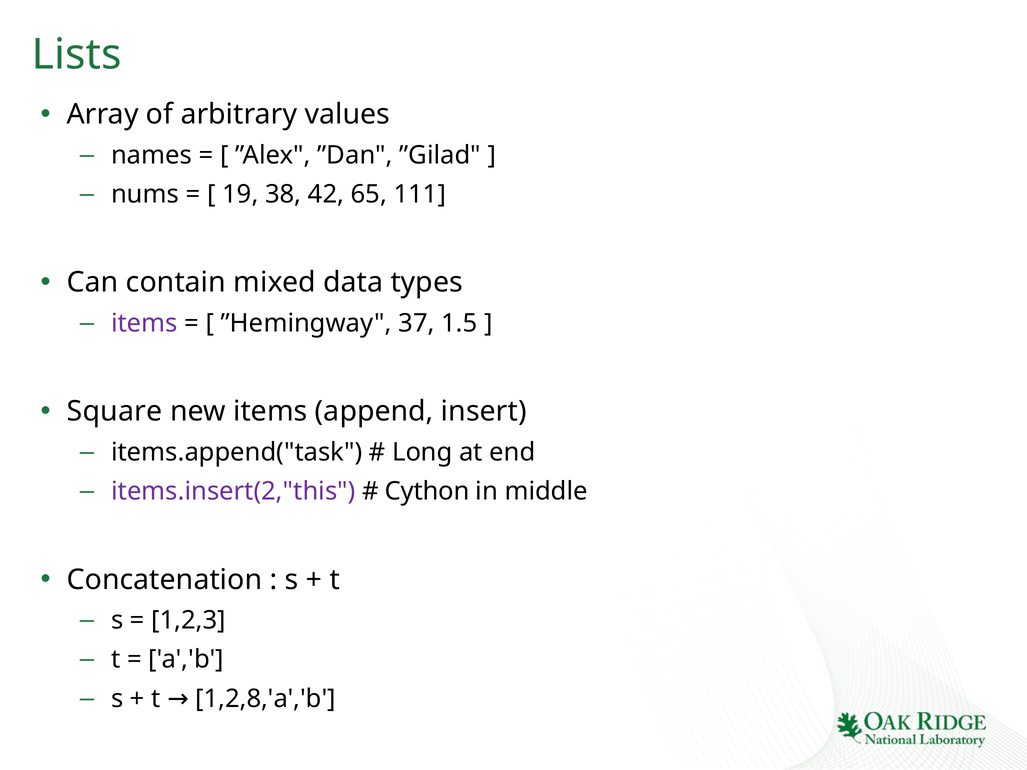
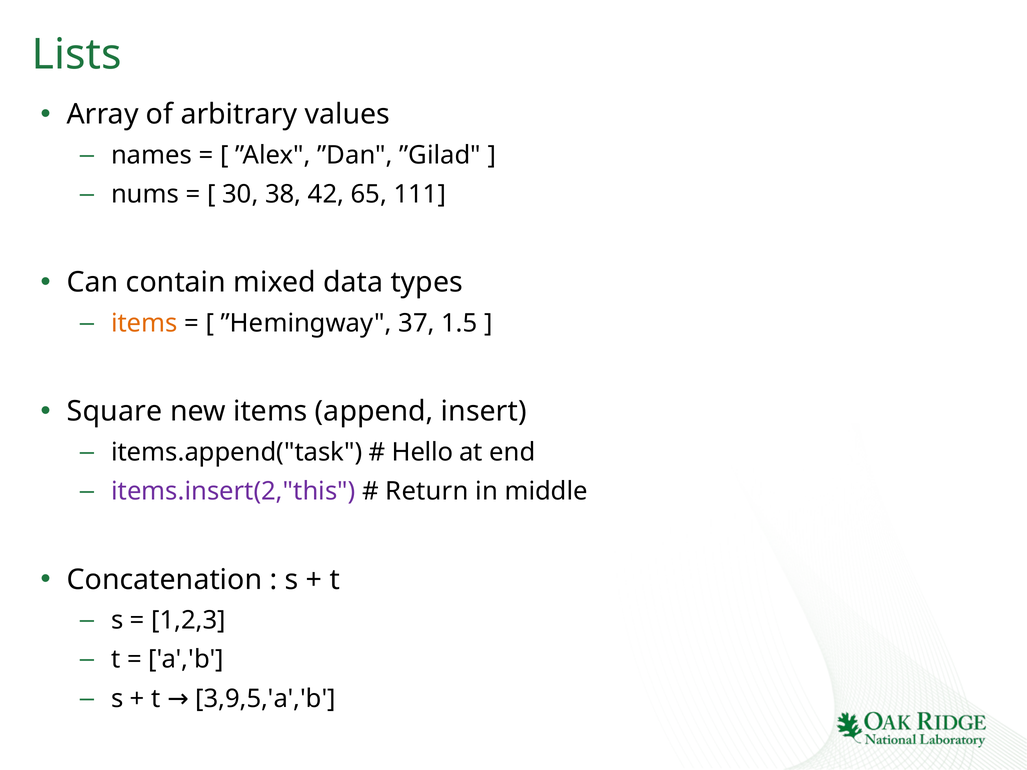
19: 19 -> 30 (240, 194)
items colour: purple -> orange (144, 323)
Long: Long -> Hello (422, 452)
Cython: Cython -> Return (427, 492)
1,2,8,'a','b: 1,2,8,'a','b -> 3,9,5,'a','b (266, 699)
